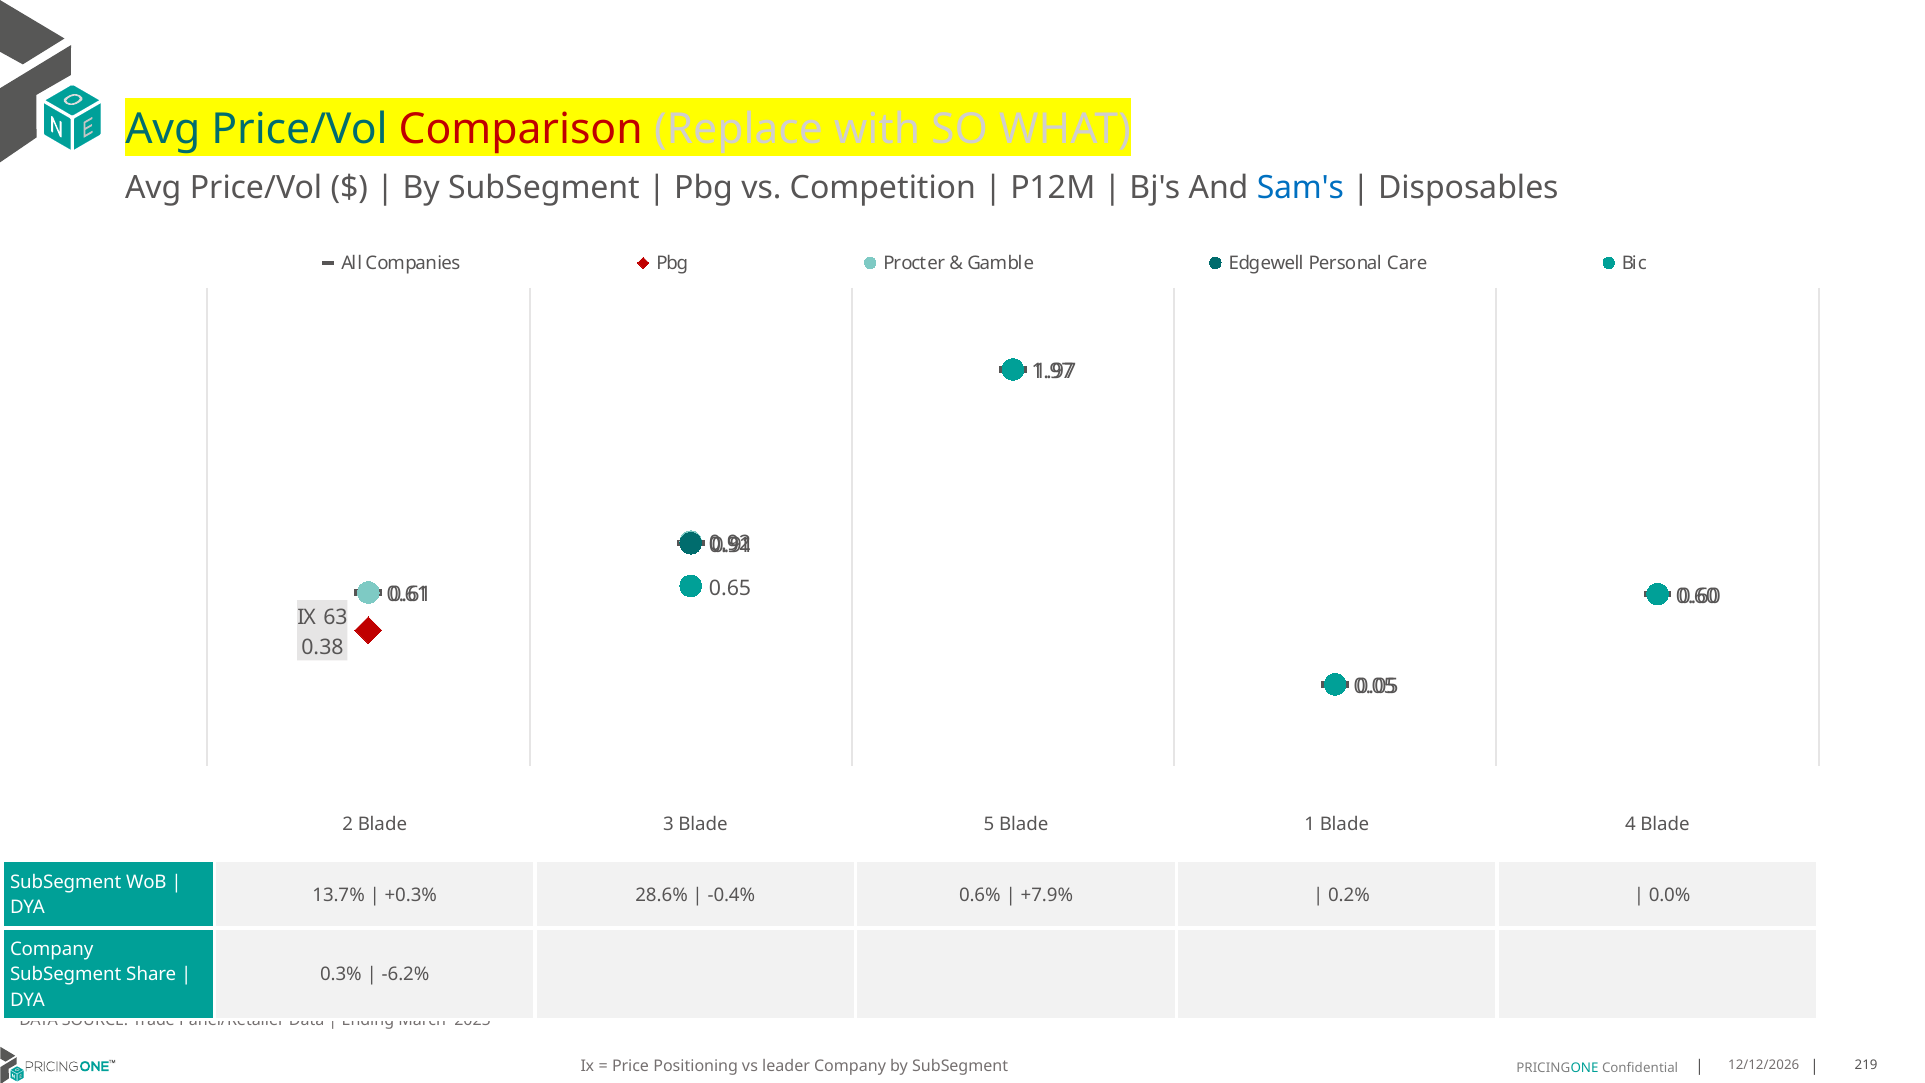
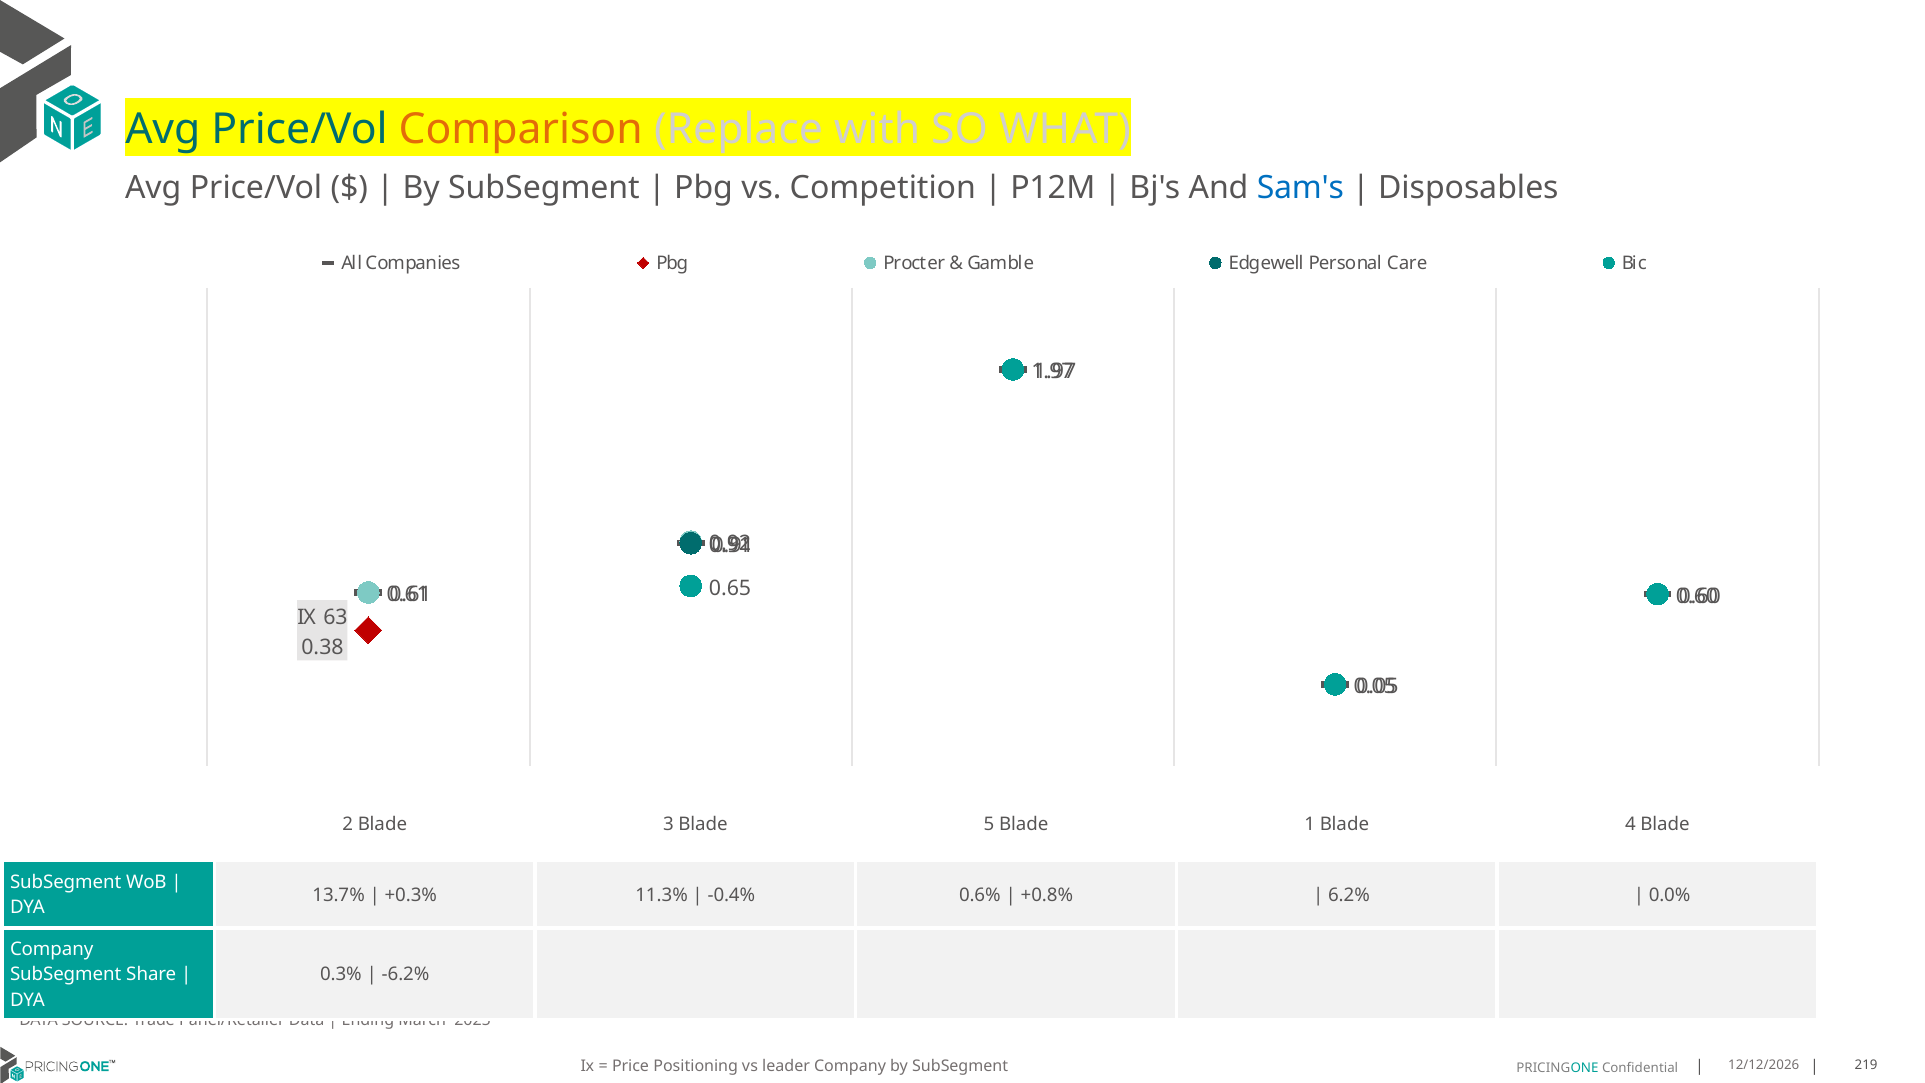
Comparison colour: red -> orange (521, 129)
28.6%: 28.6% -> 11.3% (662, 895)
+7.9%: +7.9% -> +0.8% (1047, 895)
0.2%: 0.2% -> 6.2% (1349, 895)
